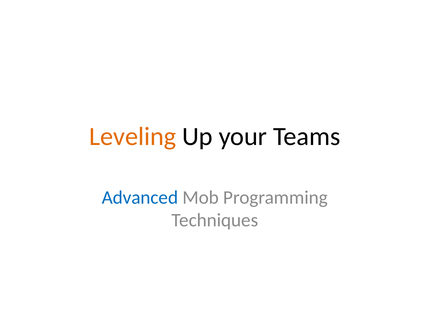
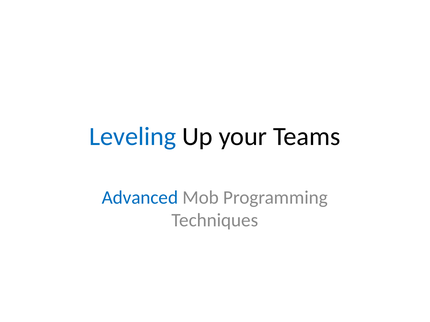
Leveling colour: orange -> blue (133, 137)
